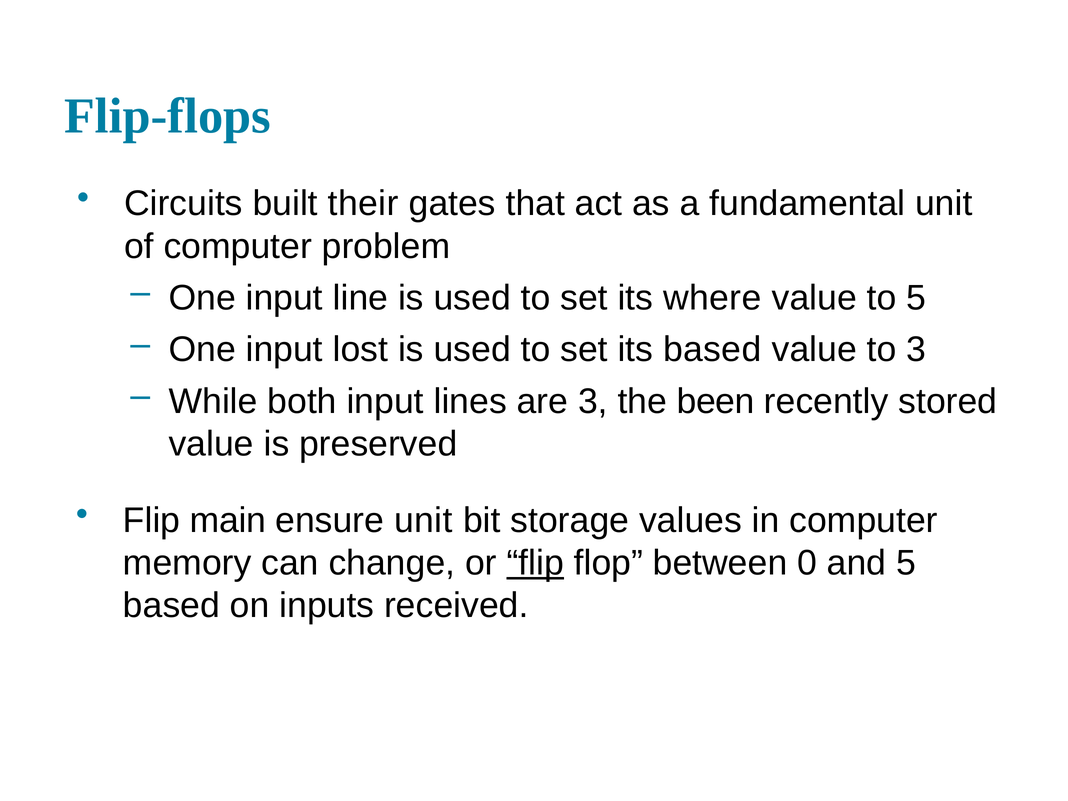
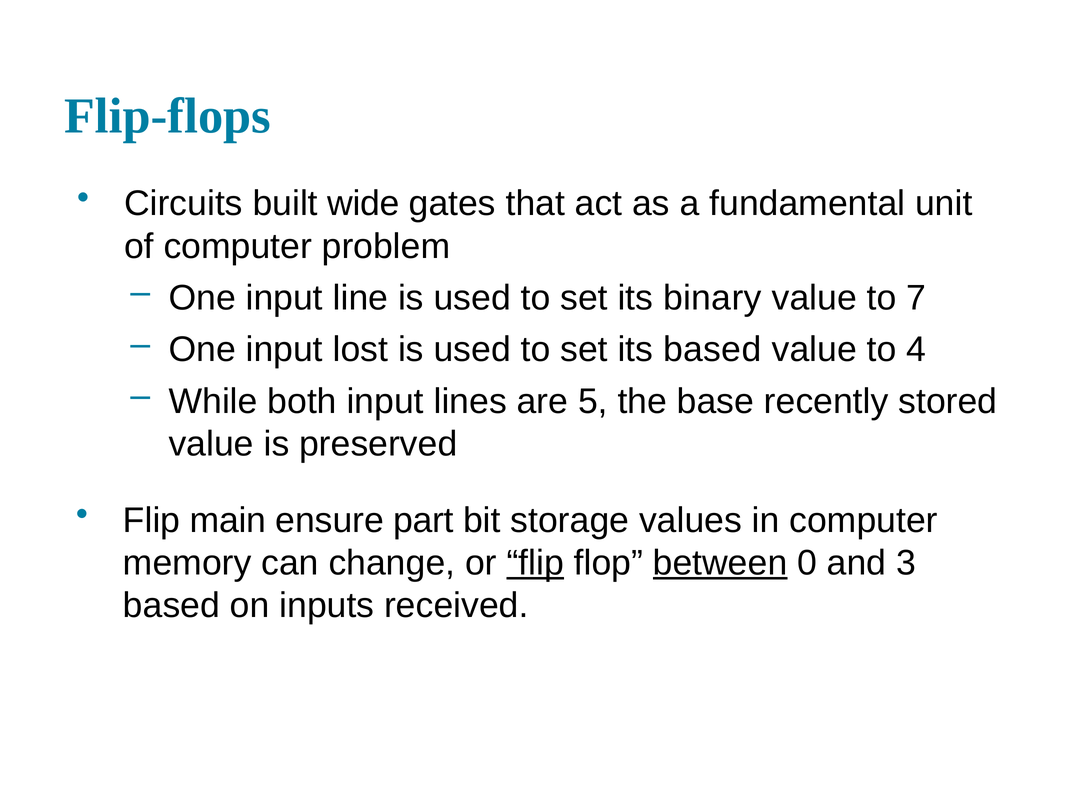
their: their -> wide (363, 204)
where: where -> binary (712, 298)
to 5: 5 -> 7 (916, 298)
to 3: 3 -> 4 (916, 350)
are 3: 3 -> 5 (593, 401)
been: been -> base (716, 401)
ensure unit: unit -> part (424, 520)
between underline: none -> present (720, 563)
and 5: 5 -> 3 (906, 563)
